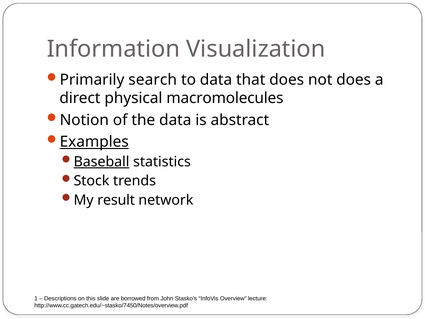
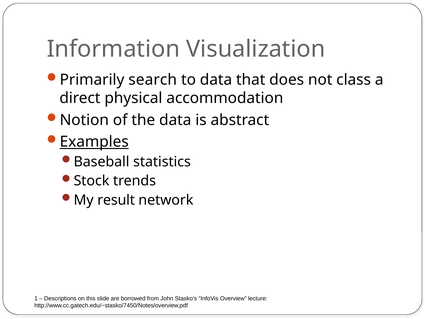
not does: does -> class (354, 80)
macromolecules: macromolecules -> accommodation (225, 98)
Baseball underline: present -> none (102, 162)
